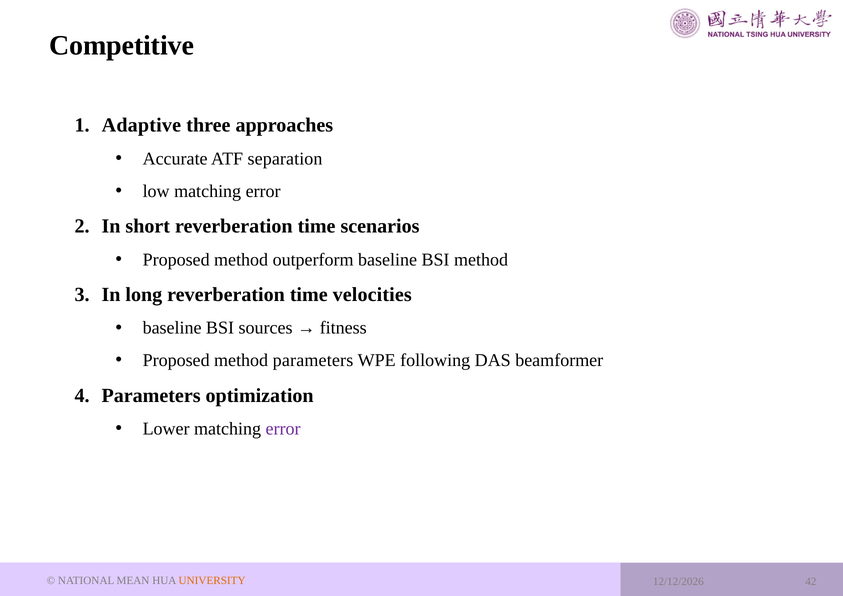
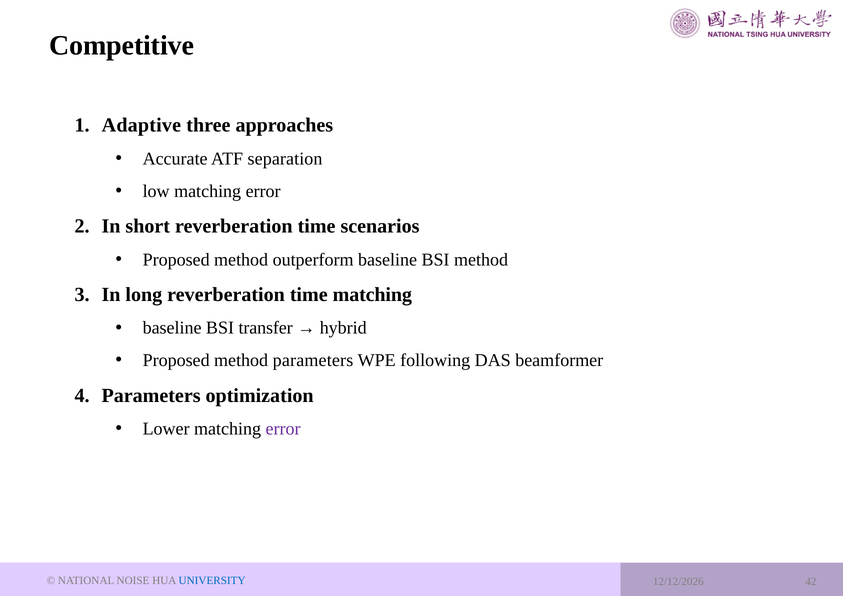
time velocities: velocities -> matching (372, 295)
sources: sources -> transfer (266, 328)
fitness: fitness -> hybrid (343, 328)
MEAN: MEAN -> NOISE (133, 581)
UNIVERSITY colour: orange -> blue (212, 581)
